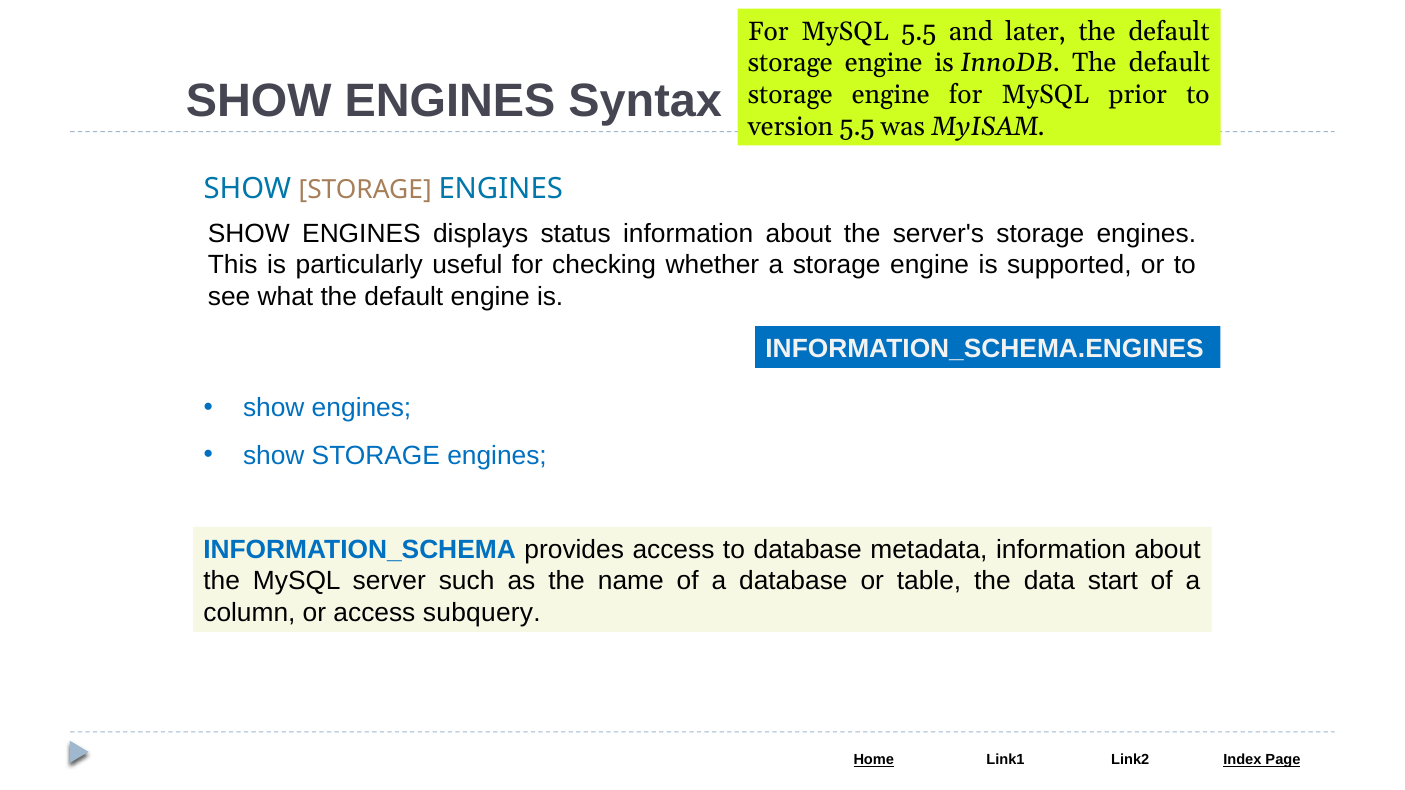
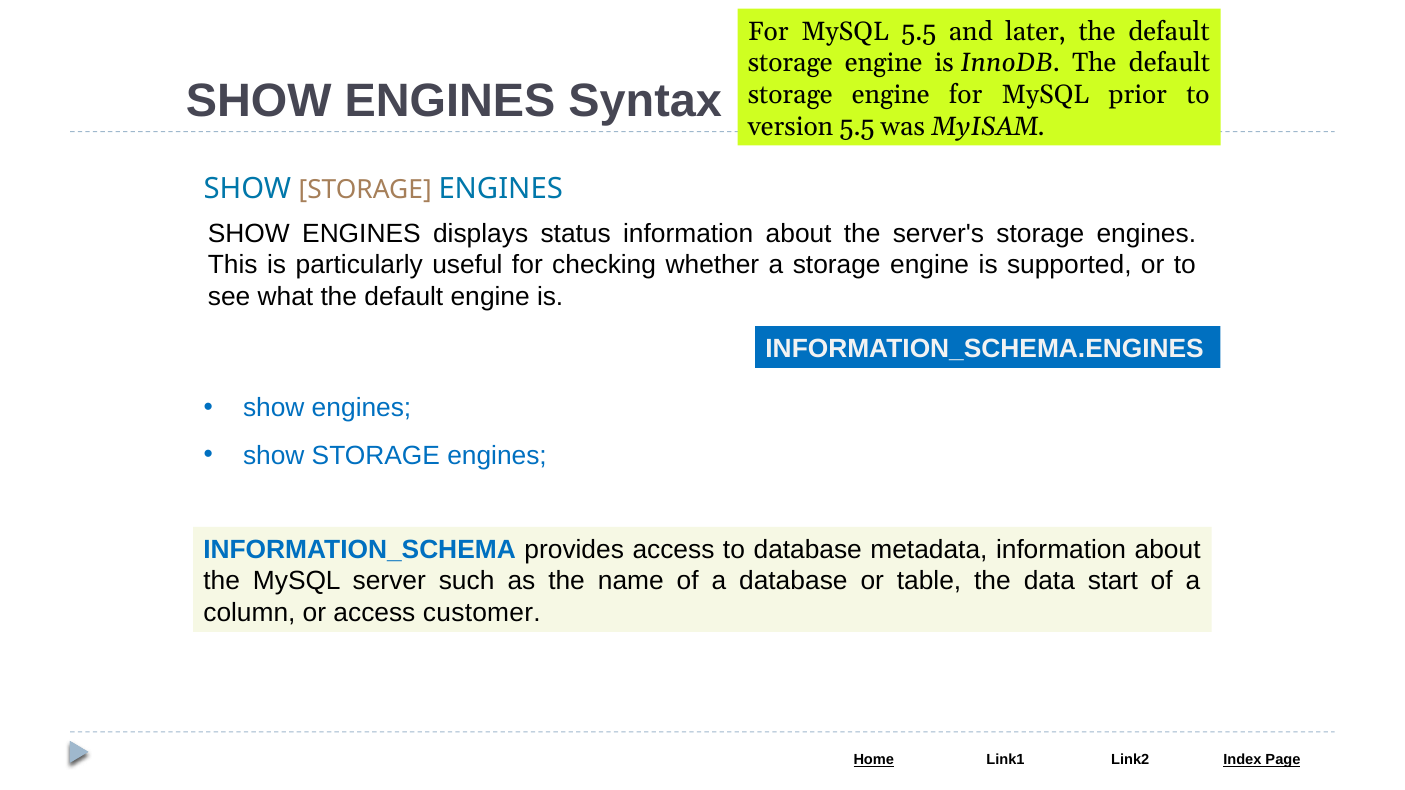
subquery: subquery -> customer (482, 613)
